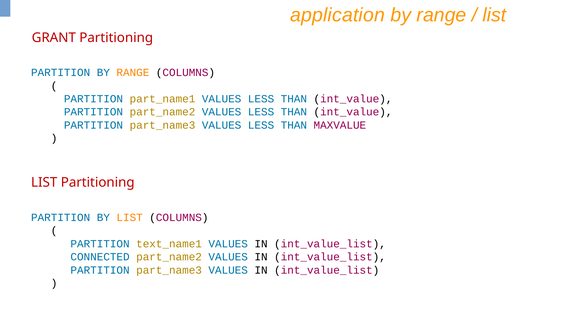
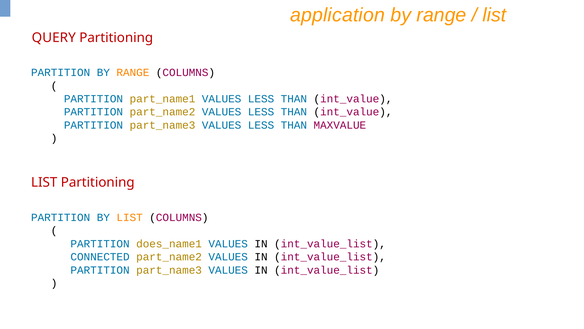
GRANT: GRANT -> QUERY (54, 38)
text_name1: text_name1 -> does_name1 (169, 243)
